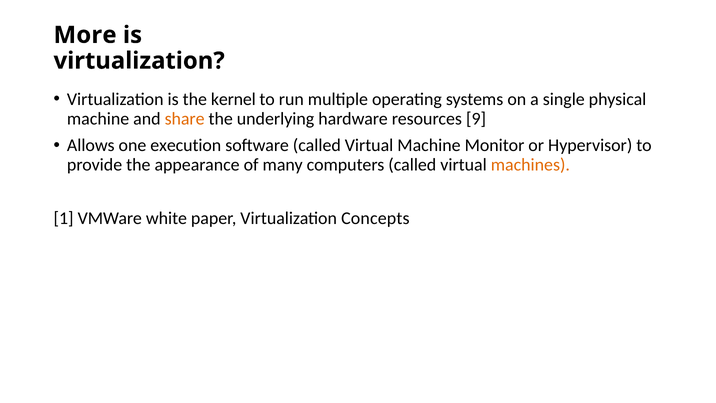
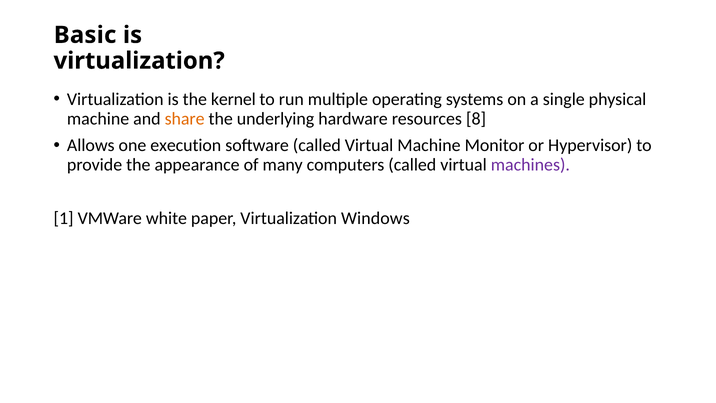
More: More -> Basic (85, 35)
9: 9 -> 8 (476, 119)
machines colour: orange -> purple (530, 165)
Concepts: Concepts -> Windows (375, 218)
